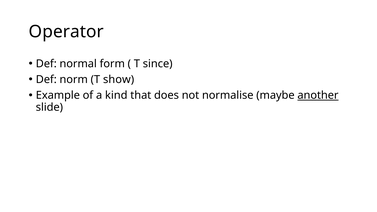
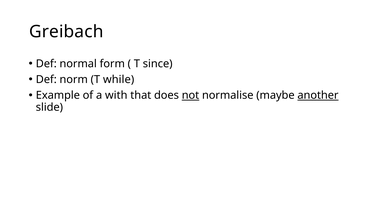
Operator: Operator -> Greibach (66, 32)
show: show -> while (119, 80)
kind: kind -> with (116, 95)
not underline: none -> present (190, 95)
